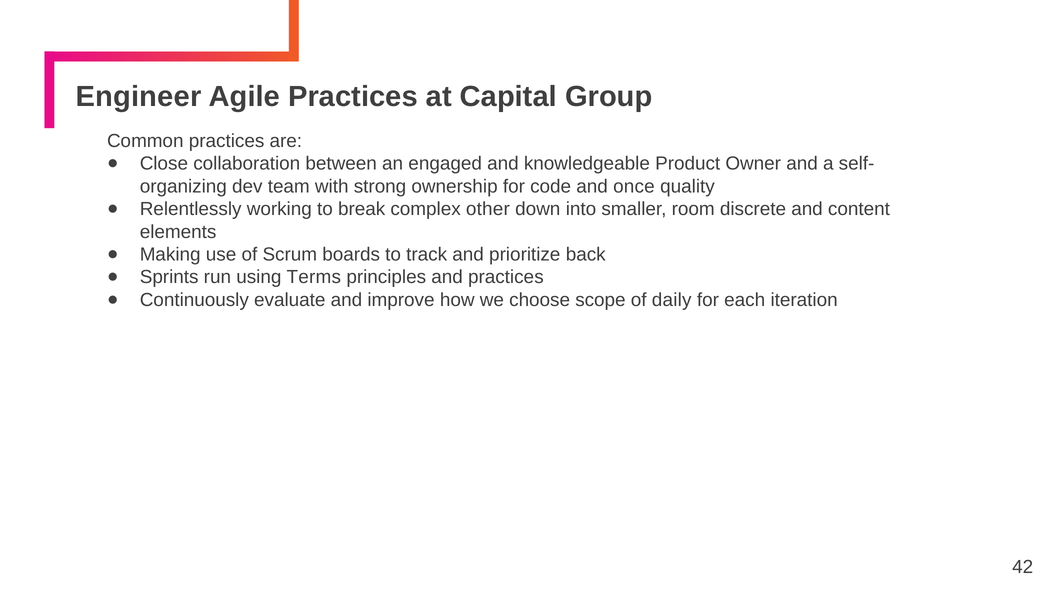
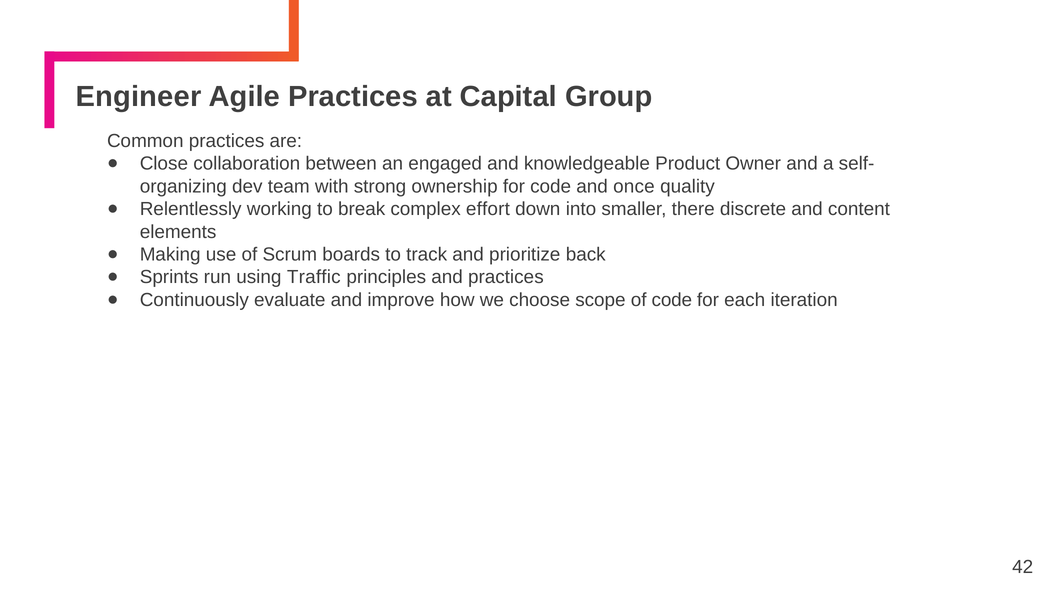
other: other -> effort (488, 209)
room: room -> there (693, 209)
Terms: Terms -> Traffic (314, 277)
of daily: daily -> code (672, 300)
